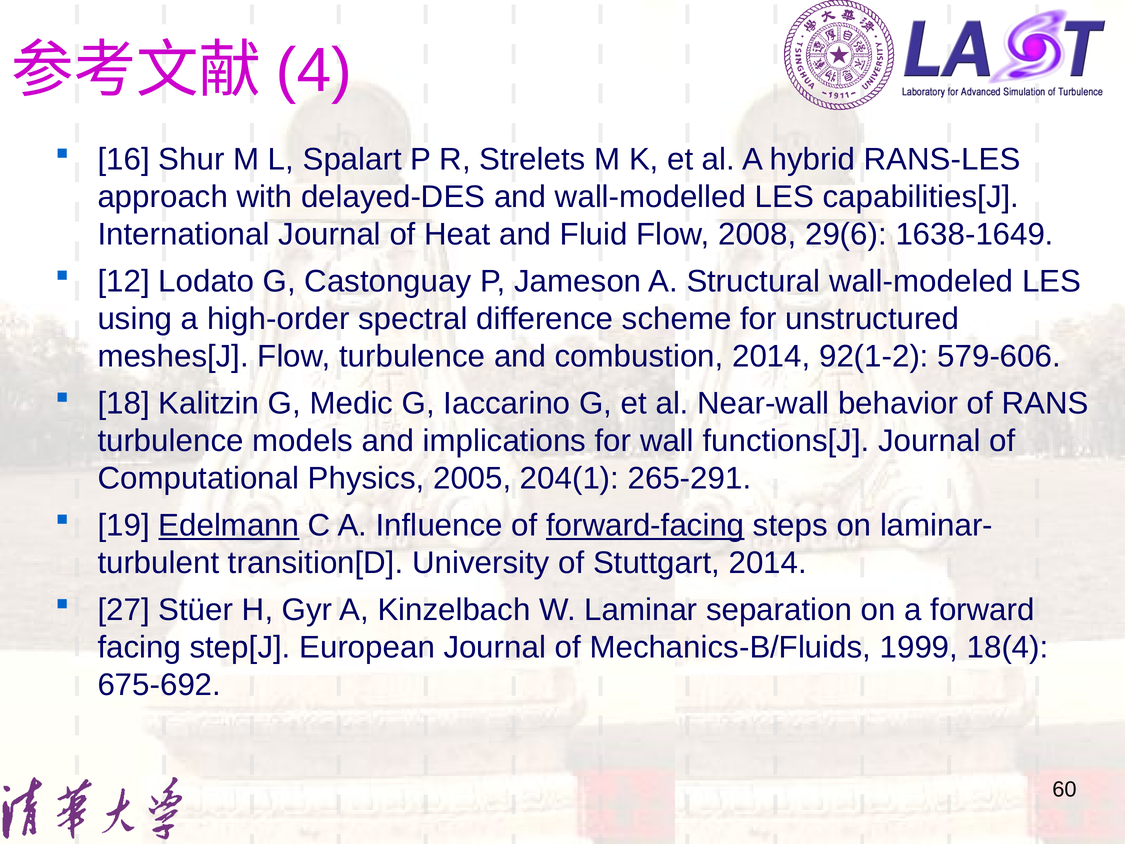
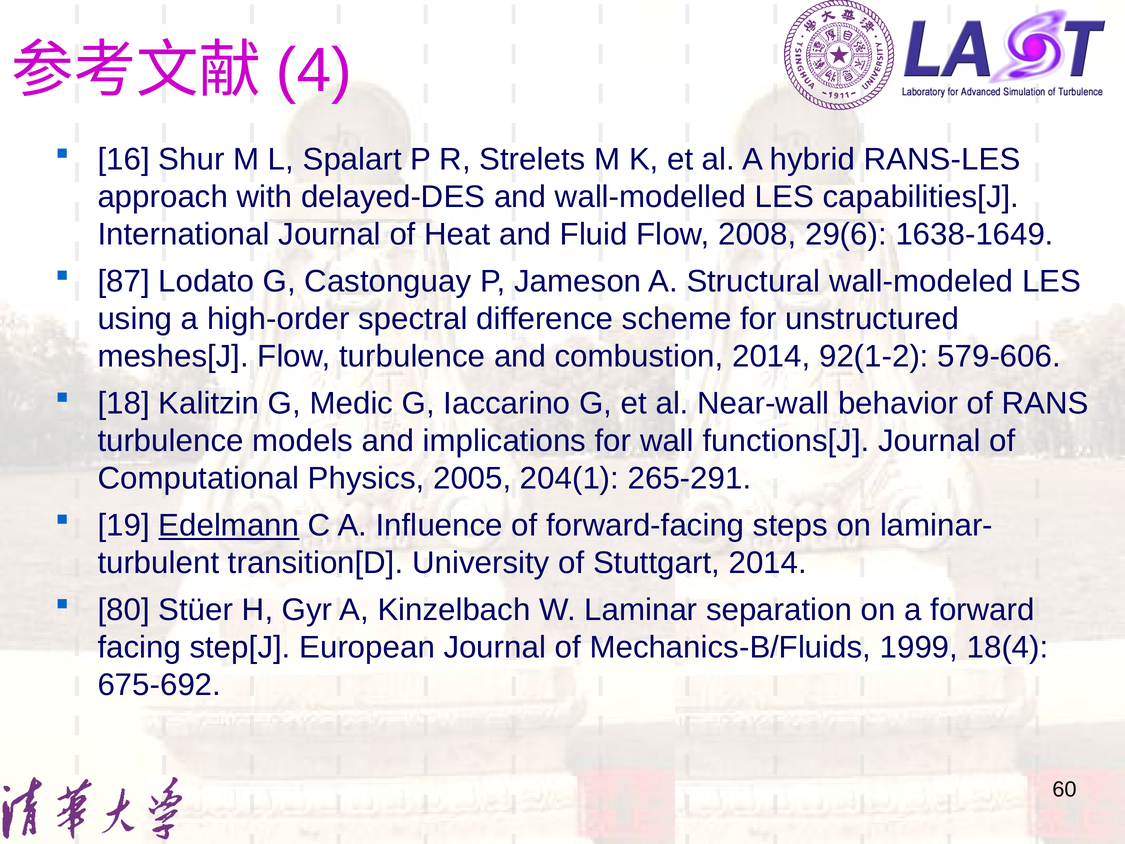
12: 12 -> 87 (124, 281)
forward-facing underline: present -> none (645, 525)
27: 27 -> 80 (124, 610)
